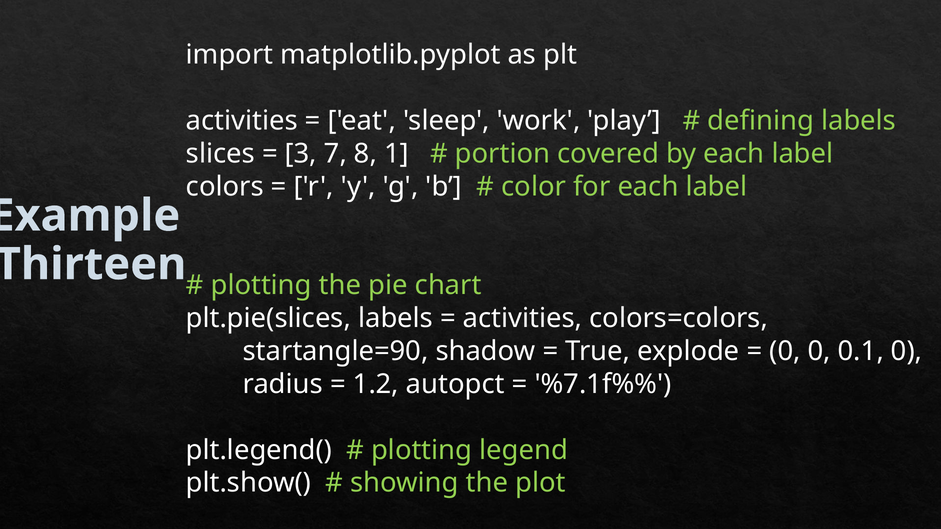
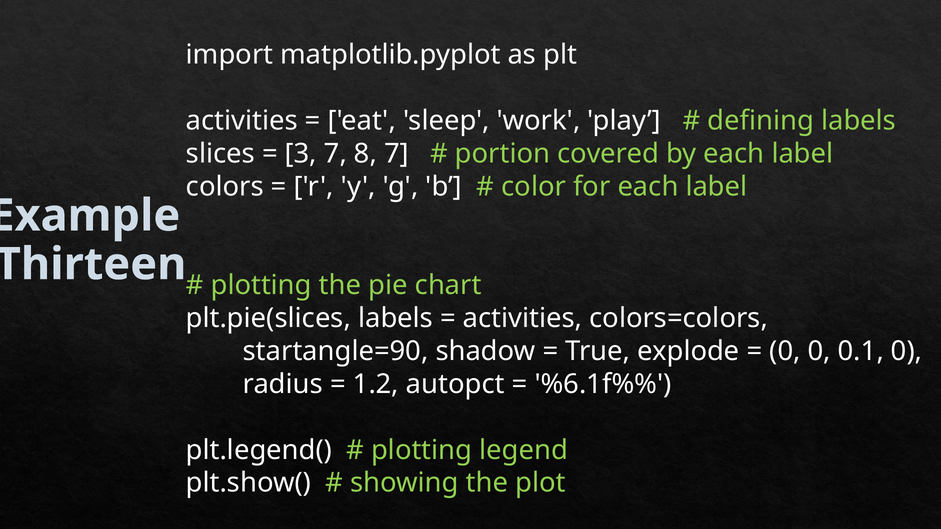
8 1: 1 -> 7 (396, 154)
%7.1f%%: %7.1f%% -> %6.1f%% (603, 384)
